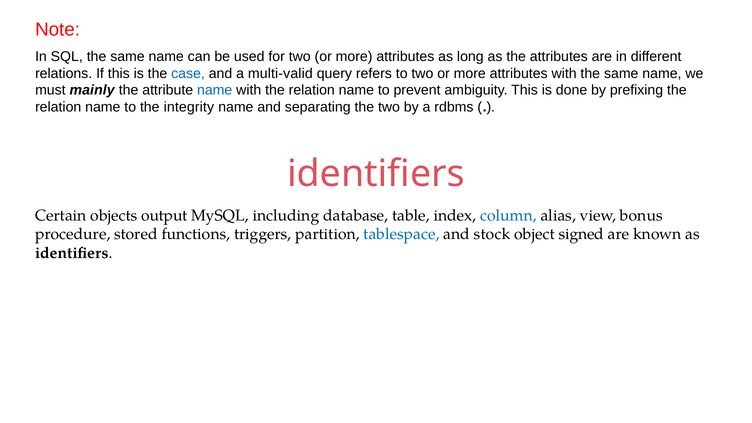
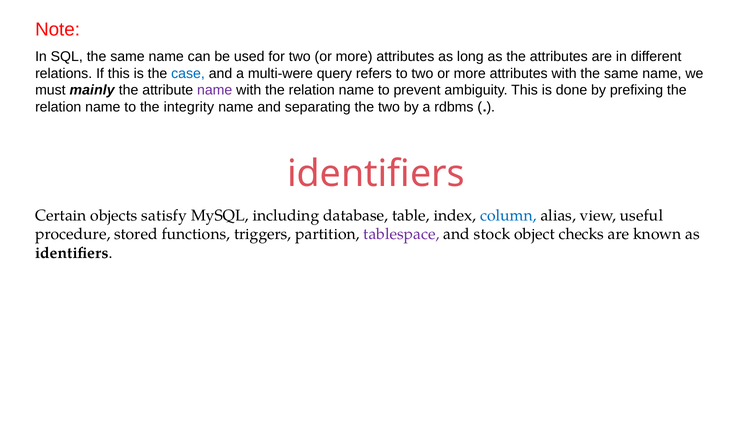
multi-valid: multi-valid -> multi-were (280, 73)
name colour: blue -> purple (215, 90)
output: output -> satisfy (164, 215)
bonus: bonus -> useful (641, 215)
tablespace colour: blue -> purple (402, 234)
signed: signed -> checks (581, 234)
